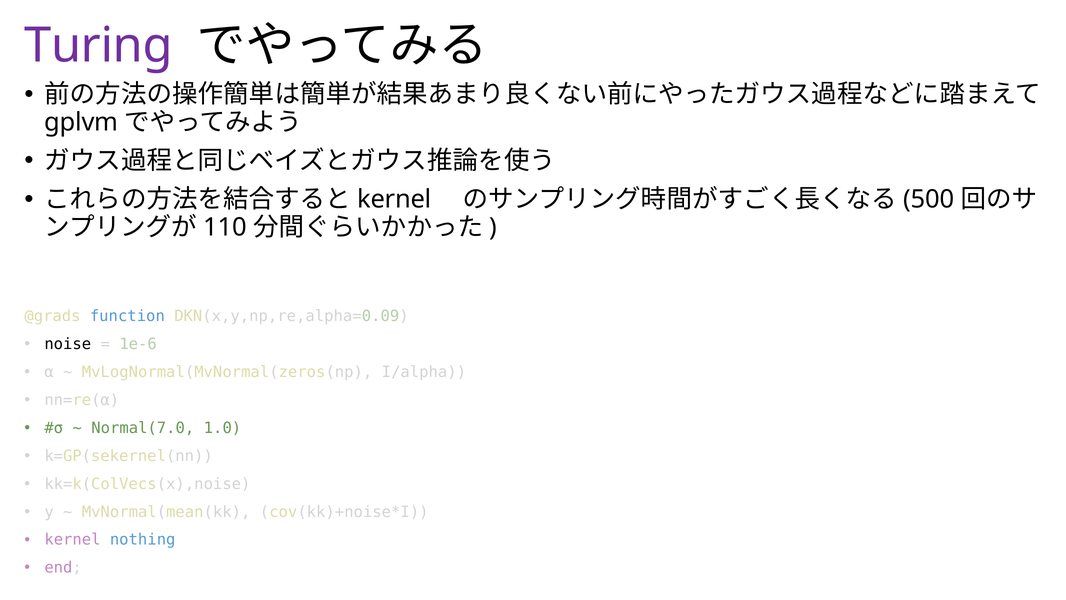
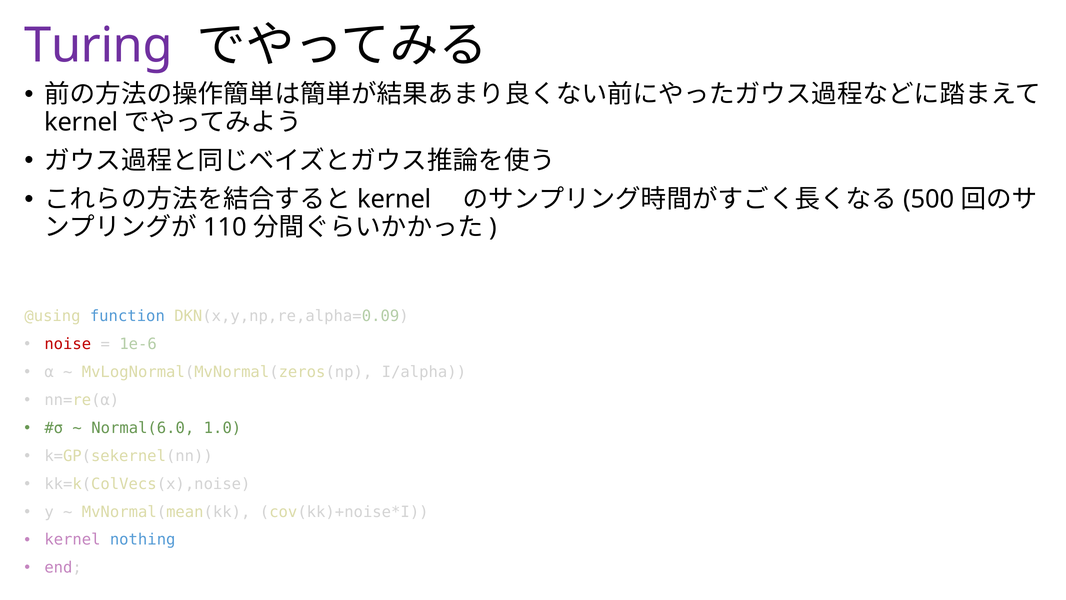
gplvm: gplvm -> kernel (81, 122)
@grads: @grads -> @using (52, 316)
noise colour: black -> red (68, 344)
Normal(7.0: Normal(7.0 -> Normal(6.0 (143, 428)
